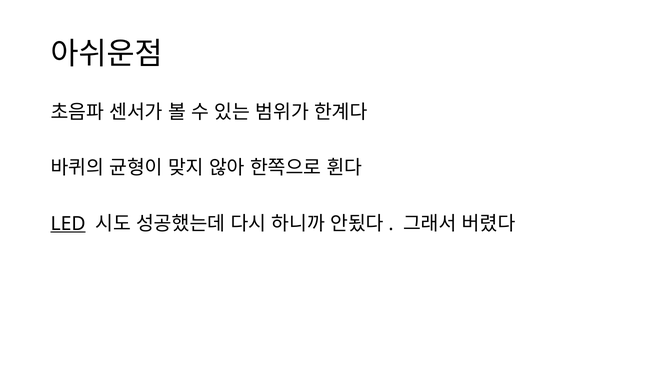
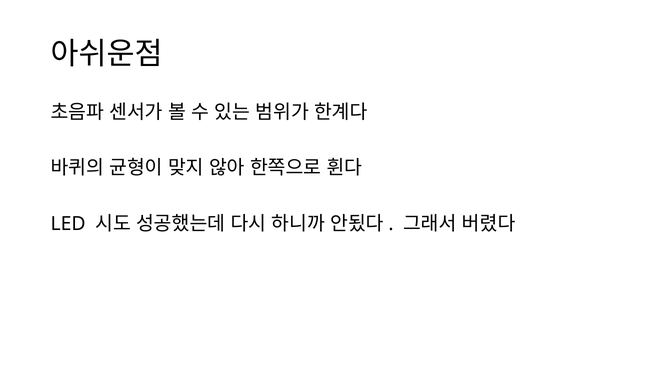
LED underline: present -> none (68, 223)
